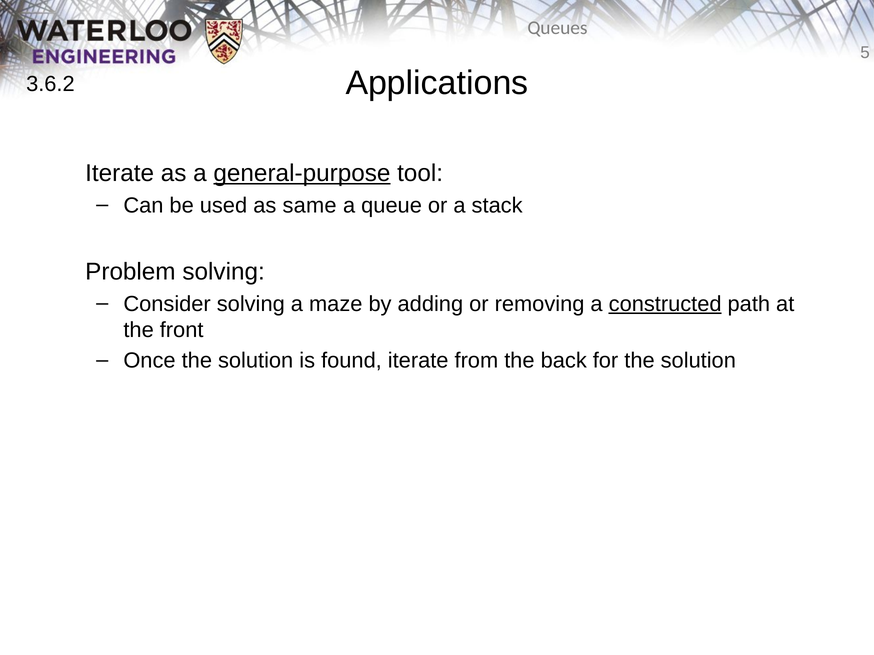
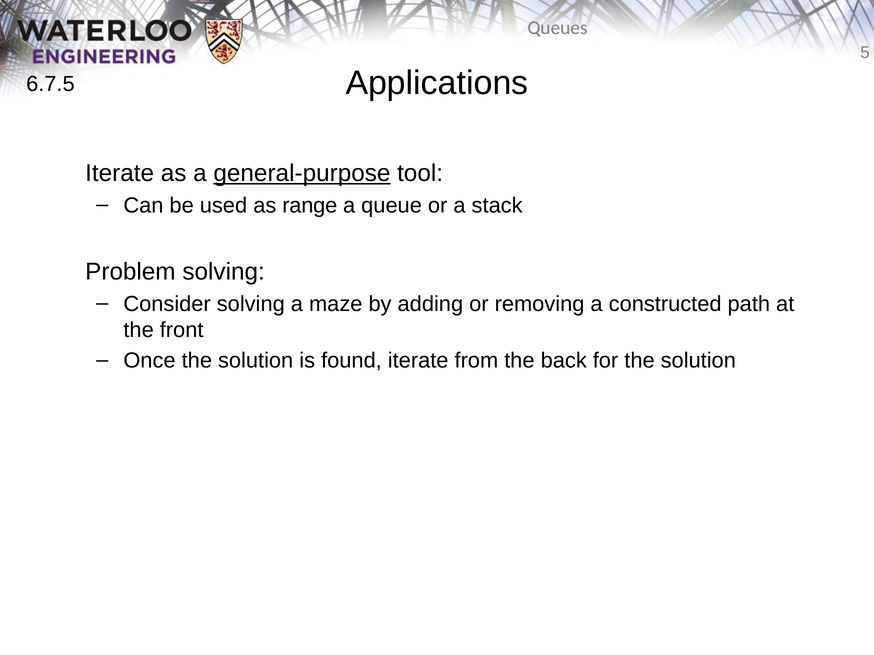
3.6.2: 3.6.2 -> 6.7.5 (50, 84)
same: same -> range (310, 205)
constructed underline: present -> none (665, 304)
